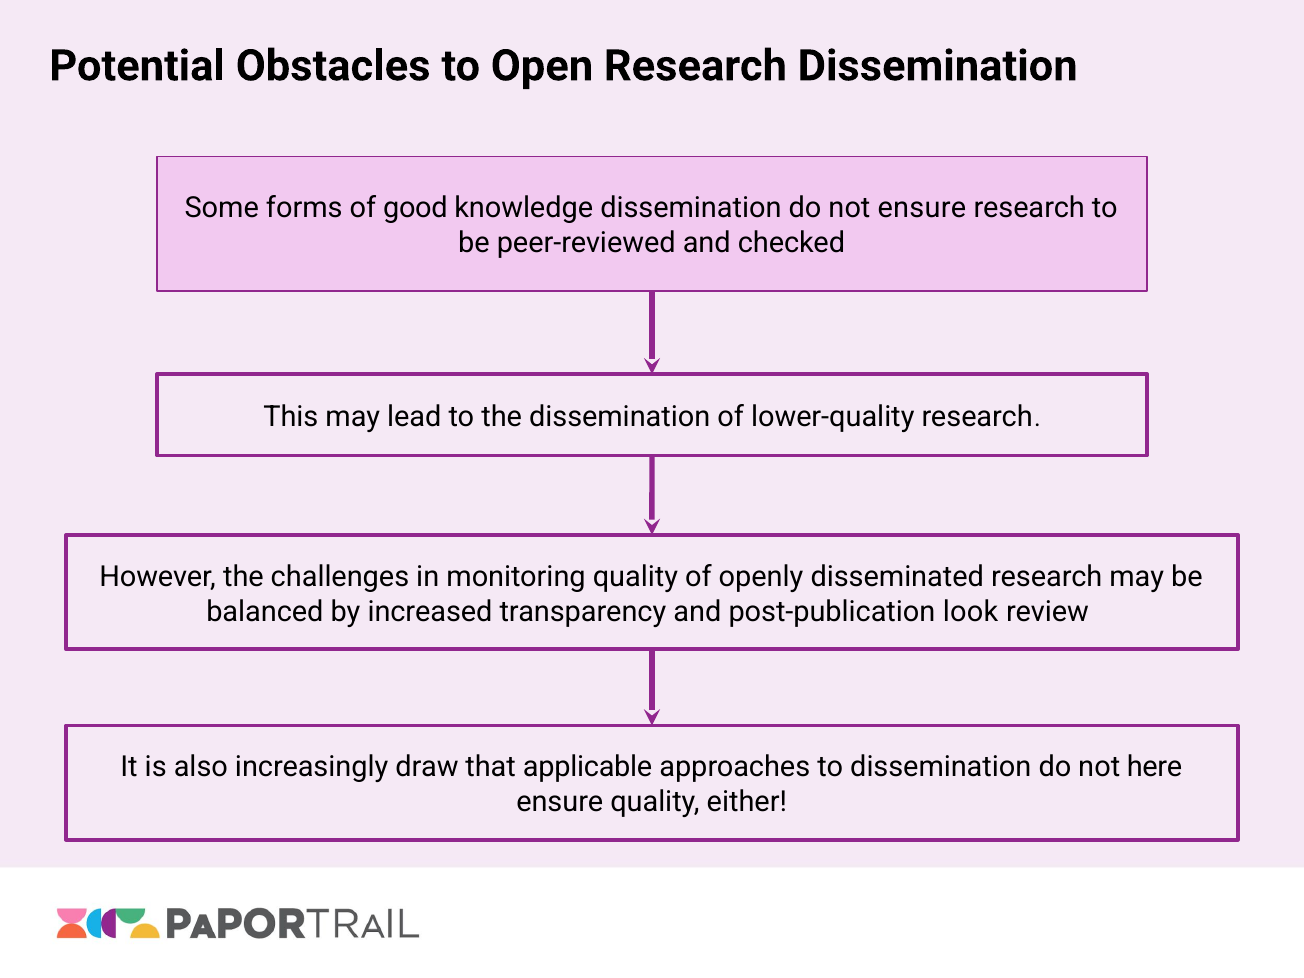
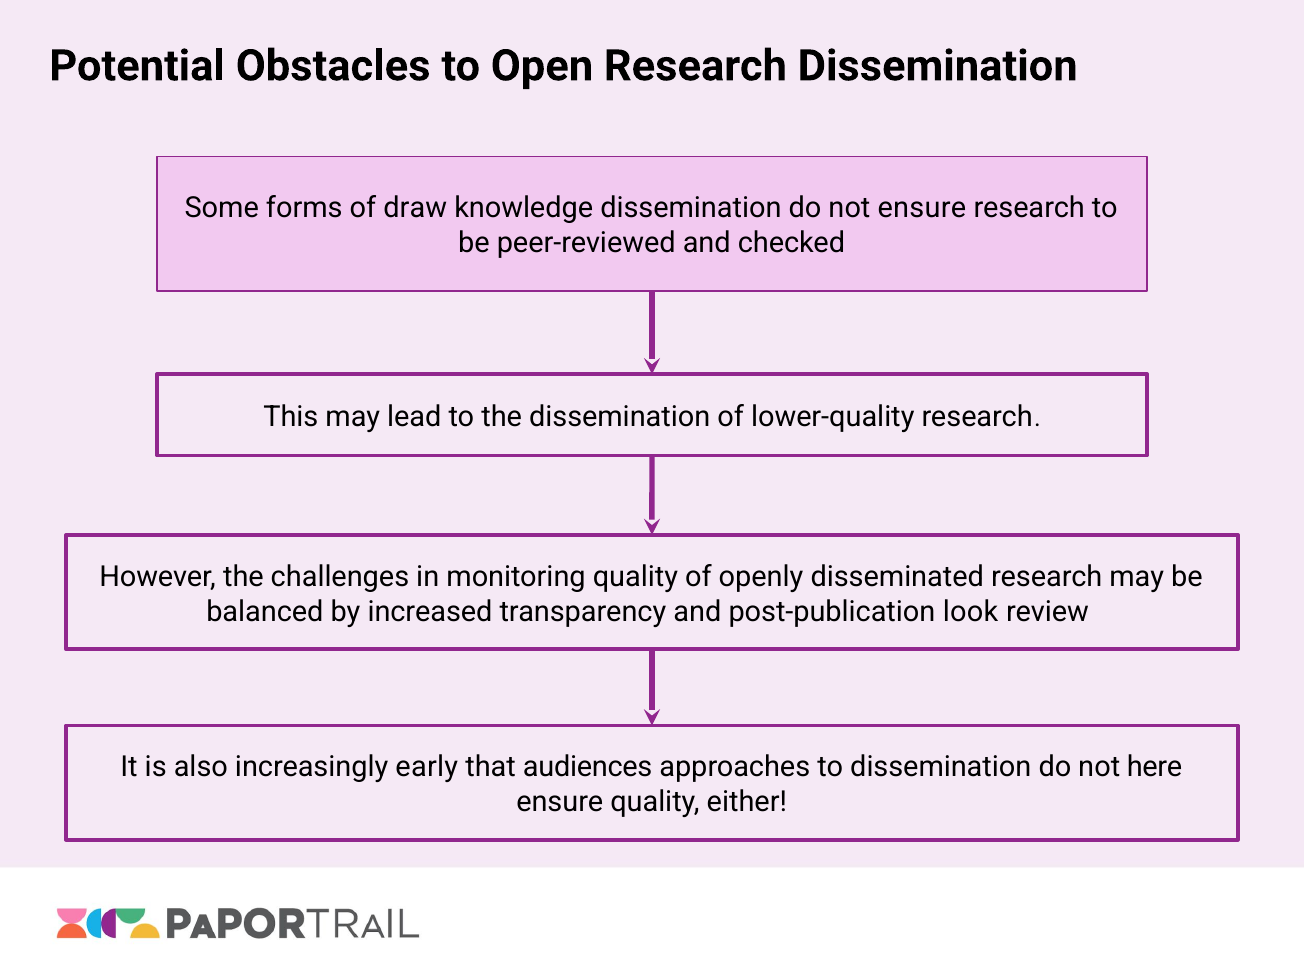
good: good -> draw (415, 208)
draw: draw -> early (427, 767)
applicable: applicable -> audiences (588, 767)
